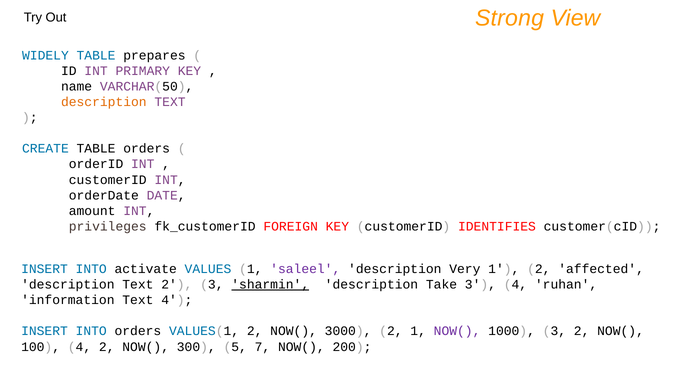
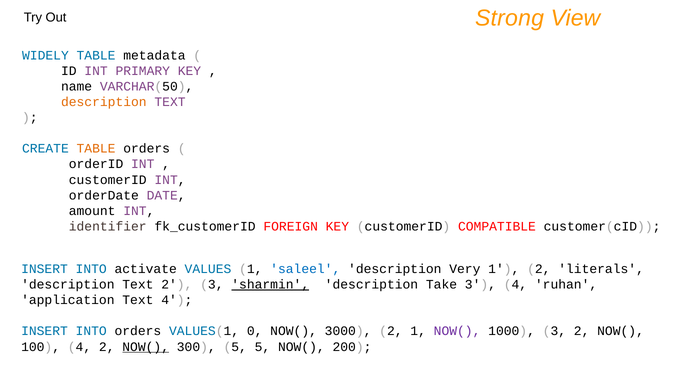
prepares: prepares -> metadata (154, 55)
TABLE colour: black -> orange (96, 149)
privileges: privileges -> identifier (108, 227)
IDENTIFIES: IDENTIFIES -> COMPATIBLE (497, 227)
saleel colour: purple -> blue (305, 269)
affected: affected -> literals (601, 269)
information: information -> application (68, 300)
VALUES(1 2: 2 -> 0 (255, 331)
NOW( underline: none -> present (146, 347)
5 7: 7 -> 5 (262, 347)
